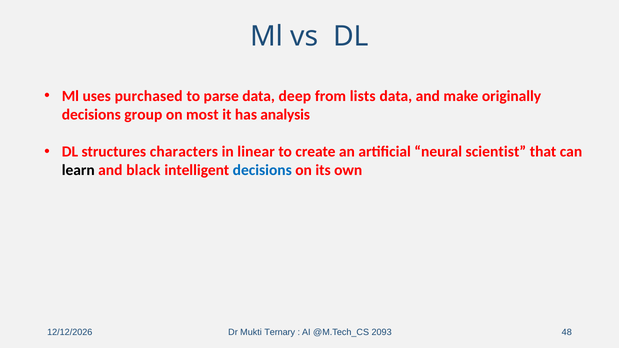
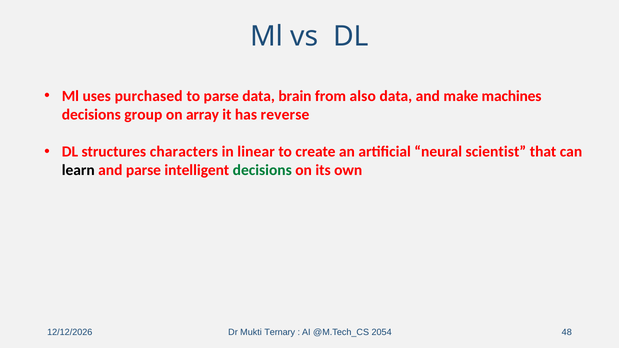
deep: deep -> brain (295, 96)
lists: lists -> also (363, 96)
originally: originally -> machines (512, 96)
most: most -> array (203, 115)
analysis: analysis -> reverse (285, 115)
and black: black -> parse (143, 170)
decisions colour: blue -> green (262, 170)
2093: 2093 -> 2054 (382, 333)
